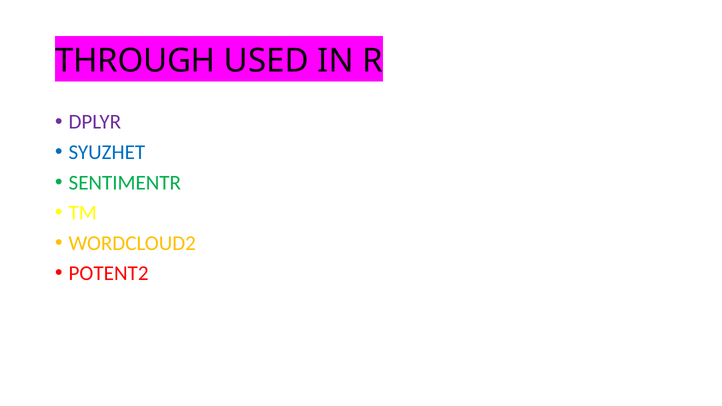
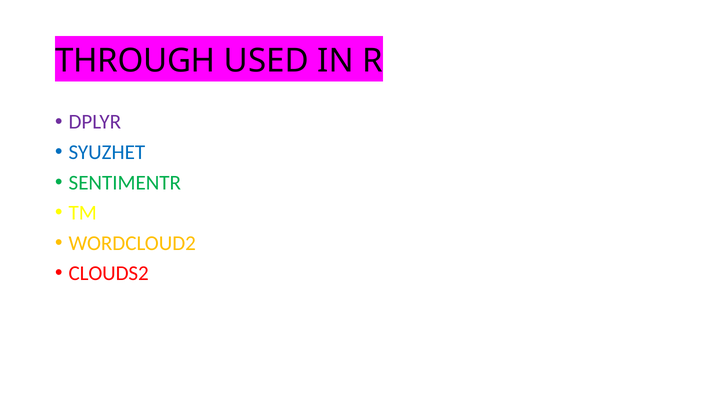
POTENT2: POTENT2 -> CLOUDS2 (109, 273)
